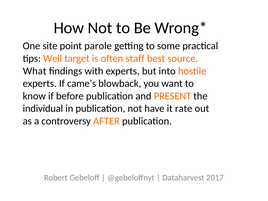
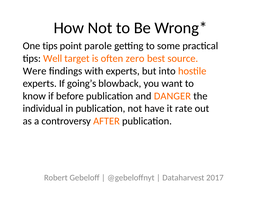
One site: site -> tips (50, 46)
staff: staff -> zero (135, 58)
What: What -> Were (35, 71)
came’s: came’s -> going’s (82, 83)
PRESENT: PRESENT -> DANGER (172, 96)
